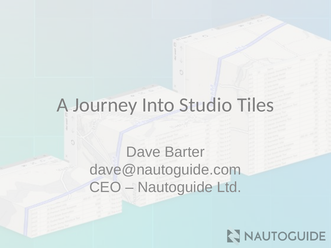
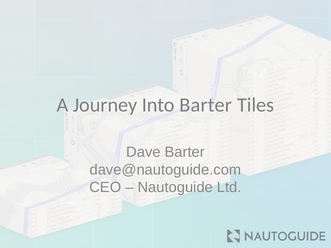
Into Studio: Studio -> Barter (206, 105)
